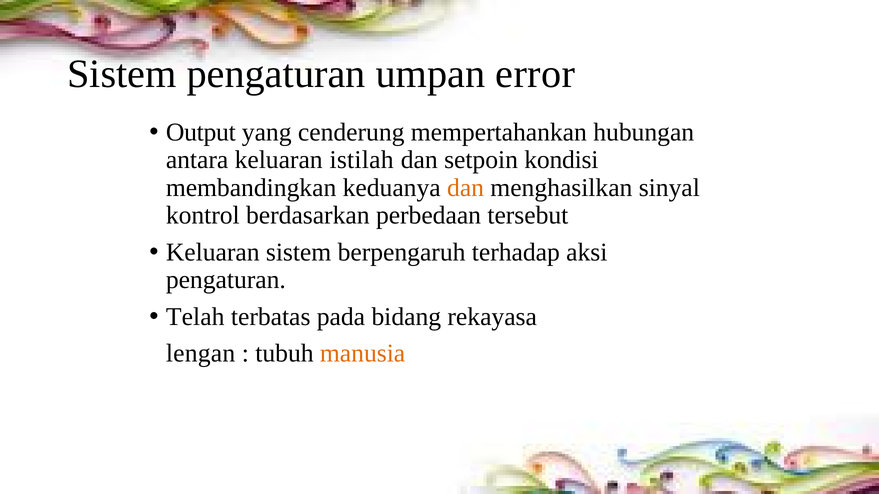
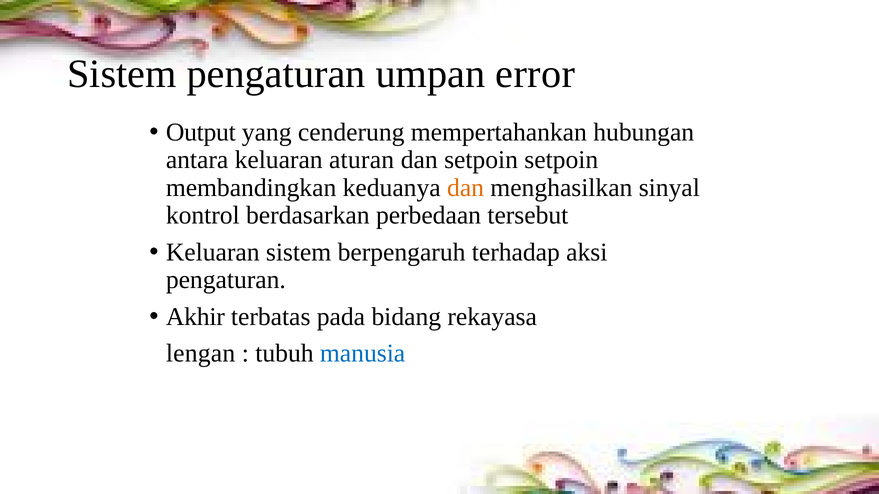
istilah: istilah -> aturan (362, 160)
setpoin kondisi: kondisi -> setpoin (561, 160)
Telah: Telah -> Akhir (195, 317)
manusia colour: orange -> blue (363, 354)
